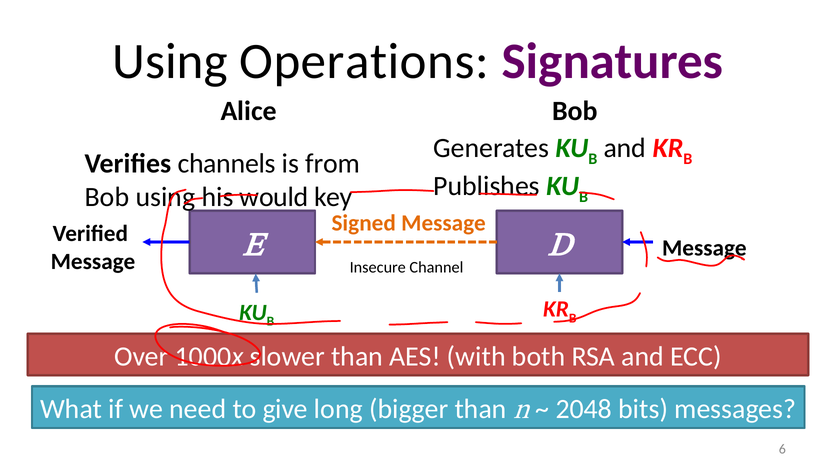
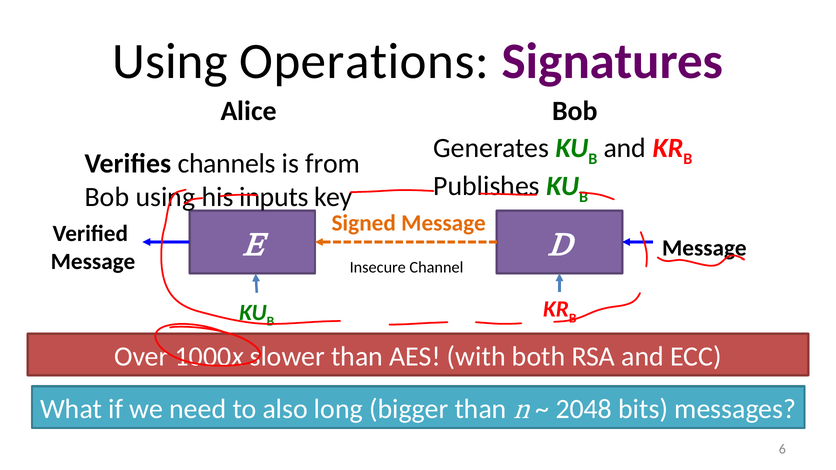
would: would -> inputs (274, 197)
give: give -> also (285, 409)
